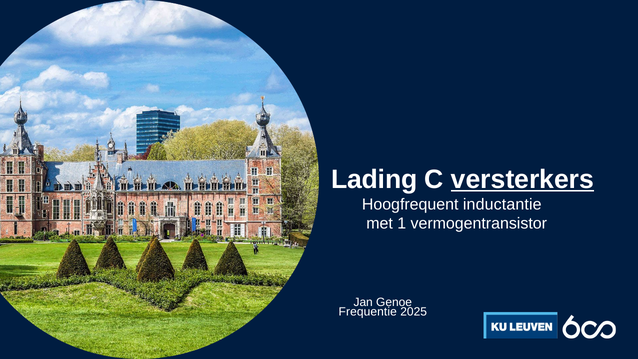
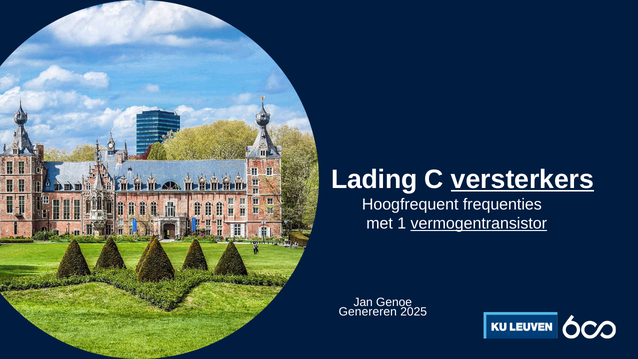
inductantie: inductantie -> frequenties (502, 204)
vermogentransistor underline: none -> present (479, 224)
Frequentie: Frequentie -> Genereren (368, 312)
